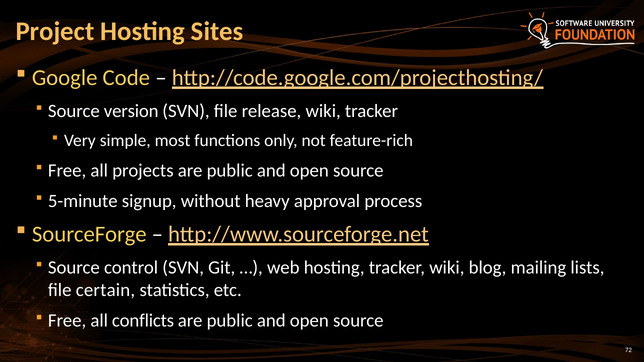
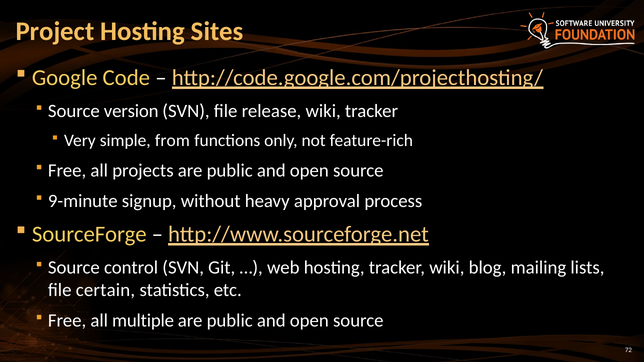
most: most -> from (172, 141)
5-minute: 5-minute -> 9-minute (83, 201)
conflicts: conflicts -> multiple (143, 321)
